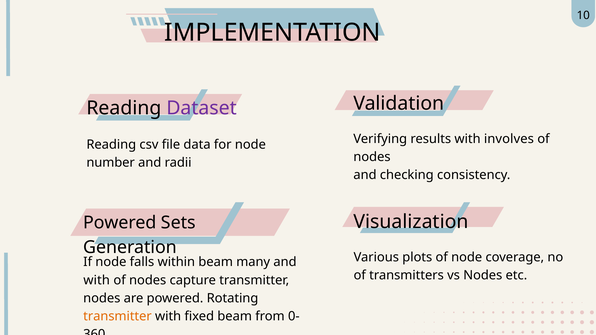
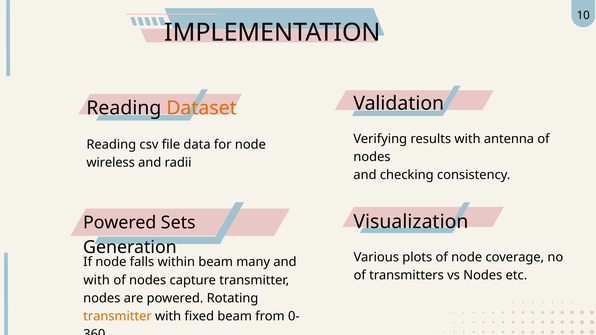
Dataset colour: purple -> orange (202, 108)
involves: involves -> antenna (509, 139)
number: number -> wireless (111, 163)
